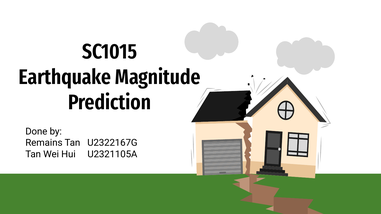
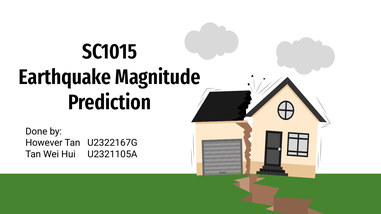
Remains: Remains -> However (44, 143)
